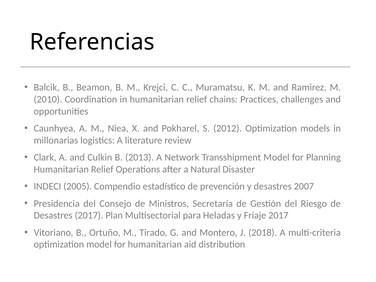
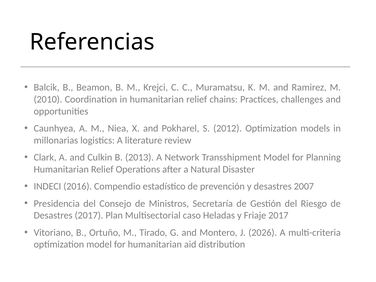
2005: 2005 -> 2016 (78, 186)
para: para -> caso (192, 215)
2018: 2018 -> 2026 (263, 233)
